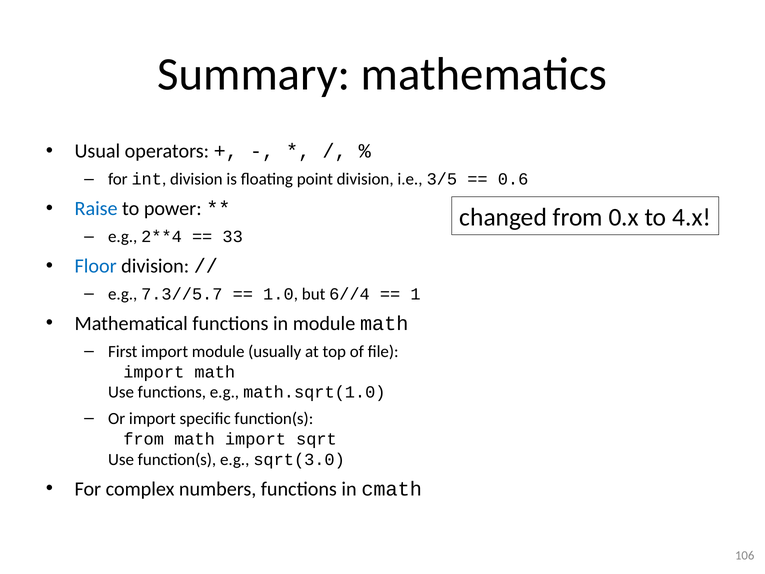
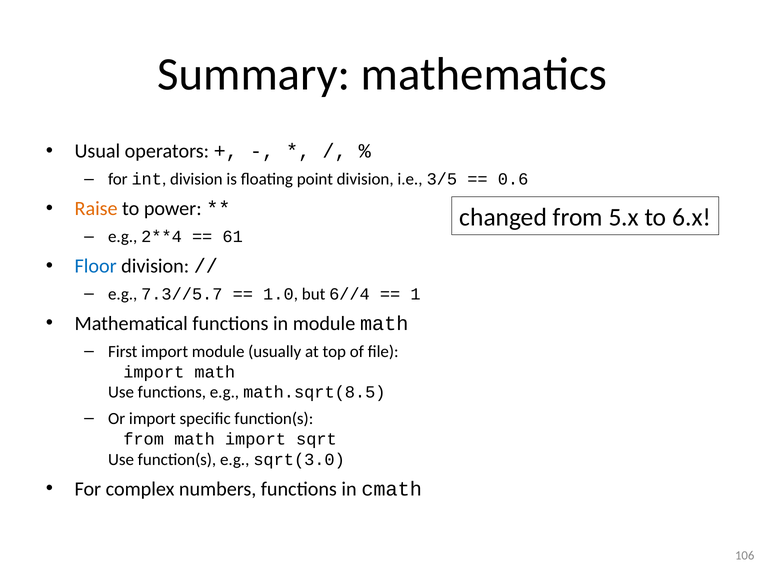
Raise colour: blue -> orange (96, 209)
0.x: 0.x -> 5.x (624, 217)
4.x: 4.x -> 6.x (692, 217)
33: 33 -> 61 (233, 237)
math.sqrt(1.0: math.sqrt(1.0 -> math.sqrt(8.5 (314, 392)
